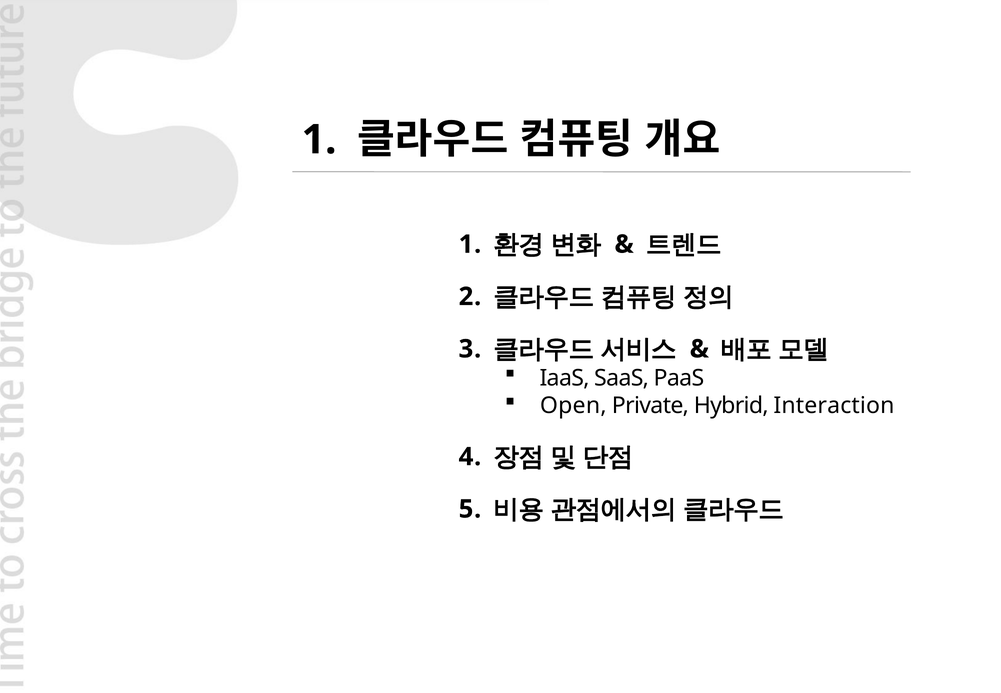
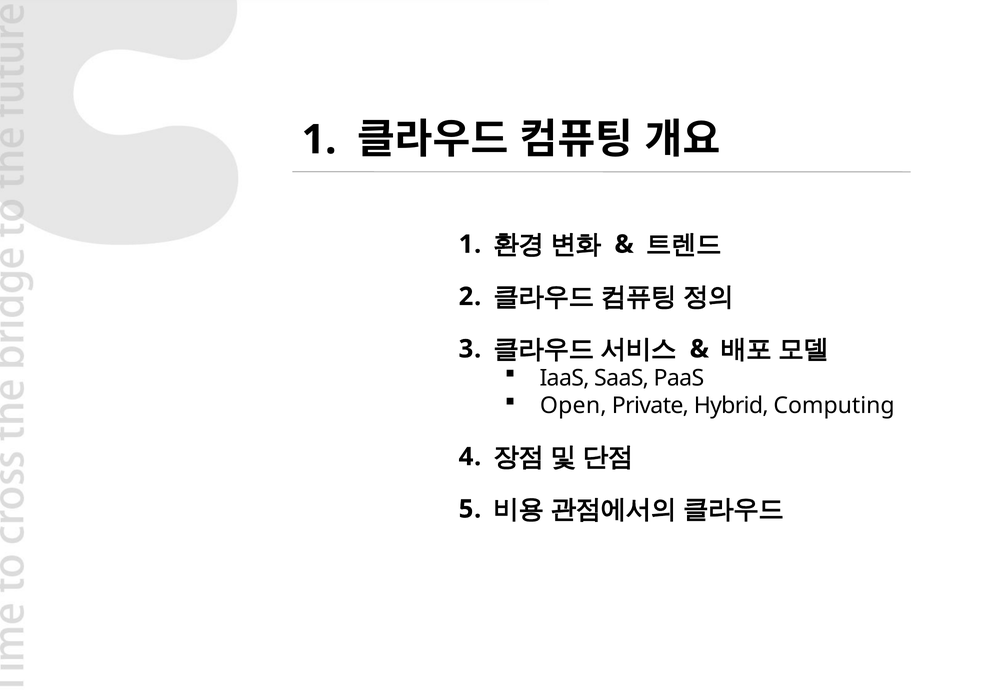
Interaction: Interaction -> Computing (834, 406)
